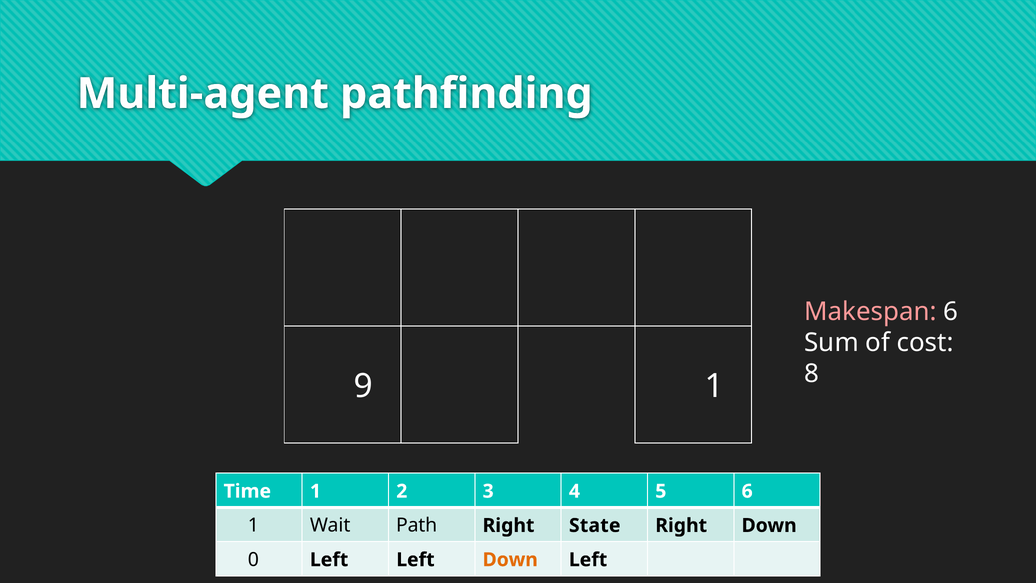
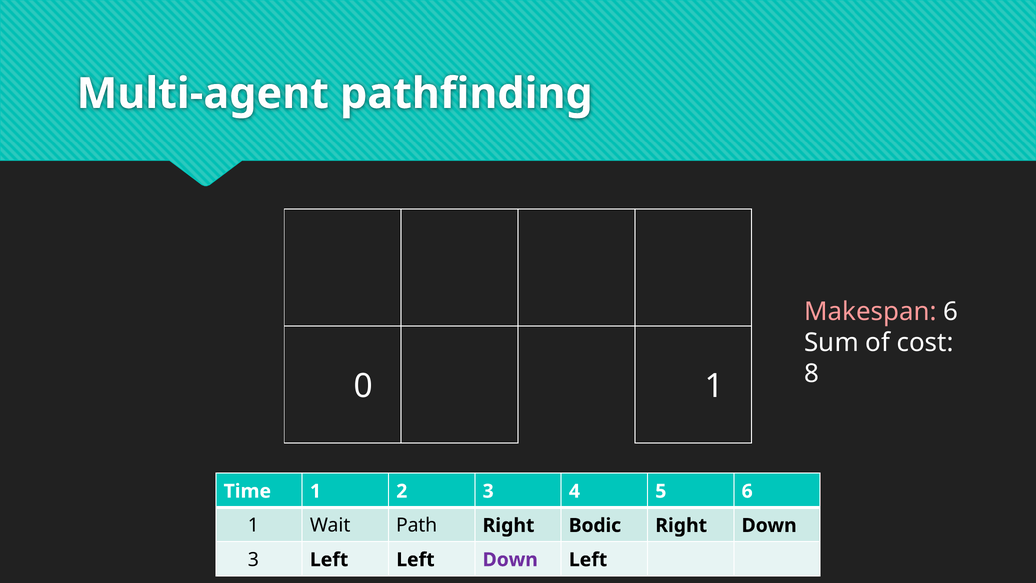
9: 9 -> 0 (364, 386)
State: State -> Bodic (595, 525)
0: 0 -> 3 (253, 560)
Down colour: orange -> purple (510, 560)
